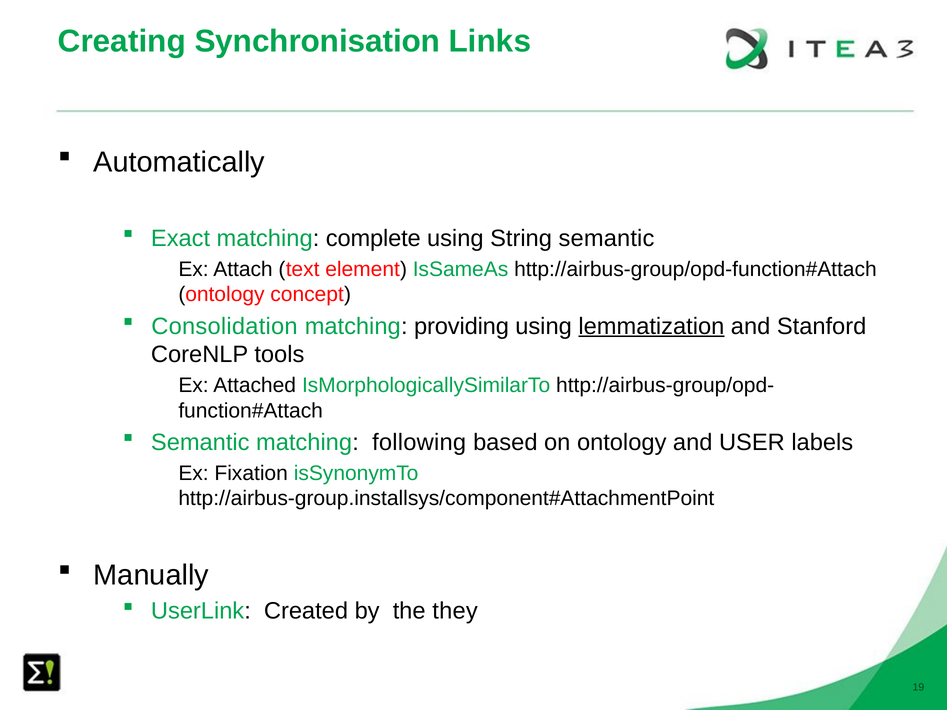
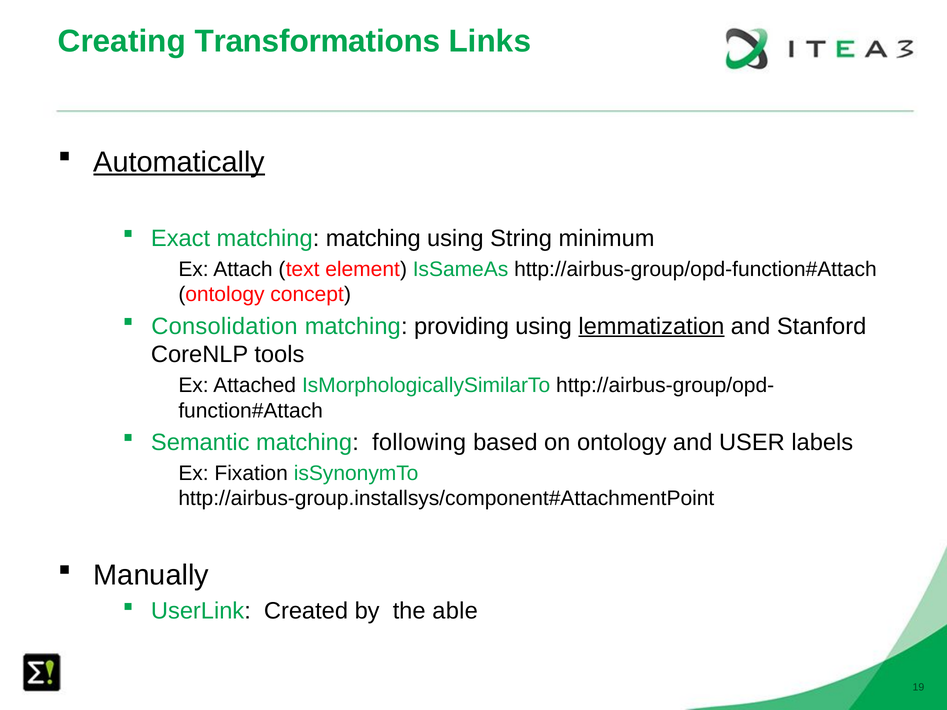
Synchronisation: Synchronisation -> Transformations (317, 41)
Automatically underline: none -> present (179, 162)
matching complete: complete -> matching (373, 238)
String semantic: semantic -> minimum (607, 238)
they: they -> able (455, 611)
